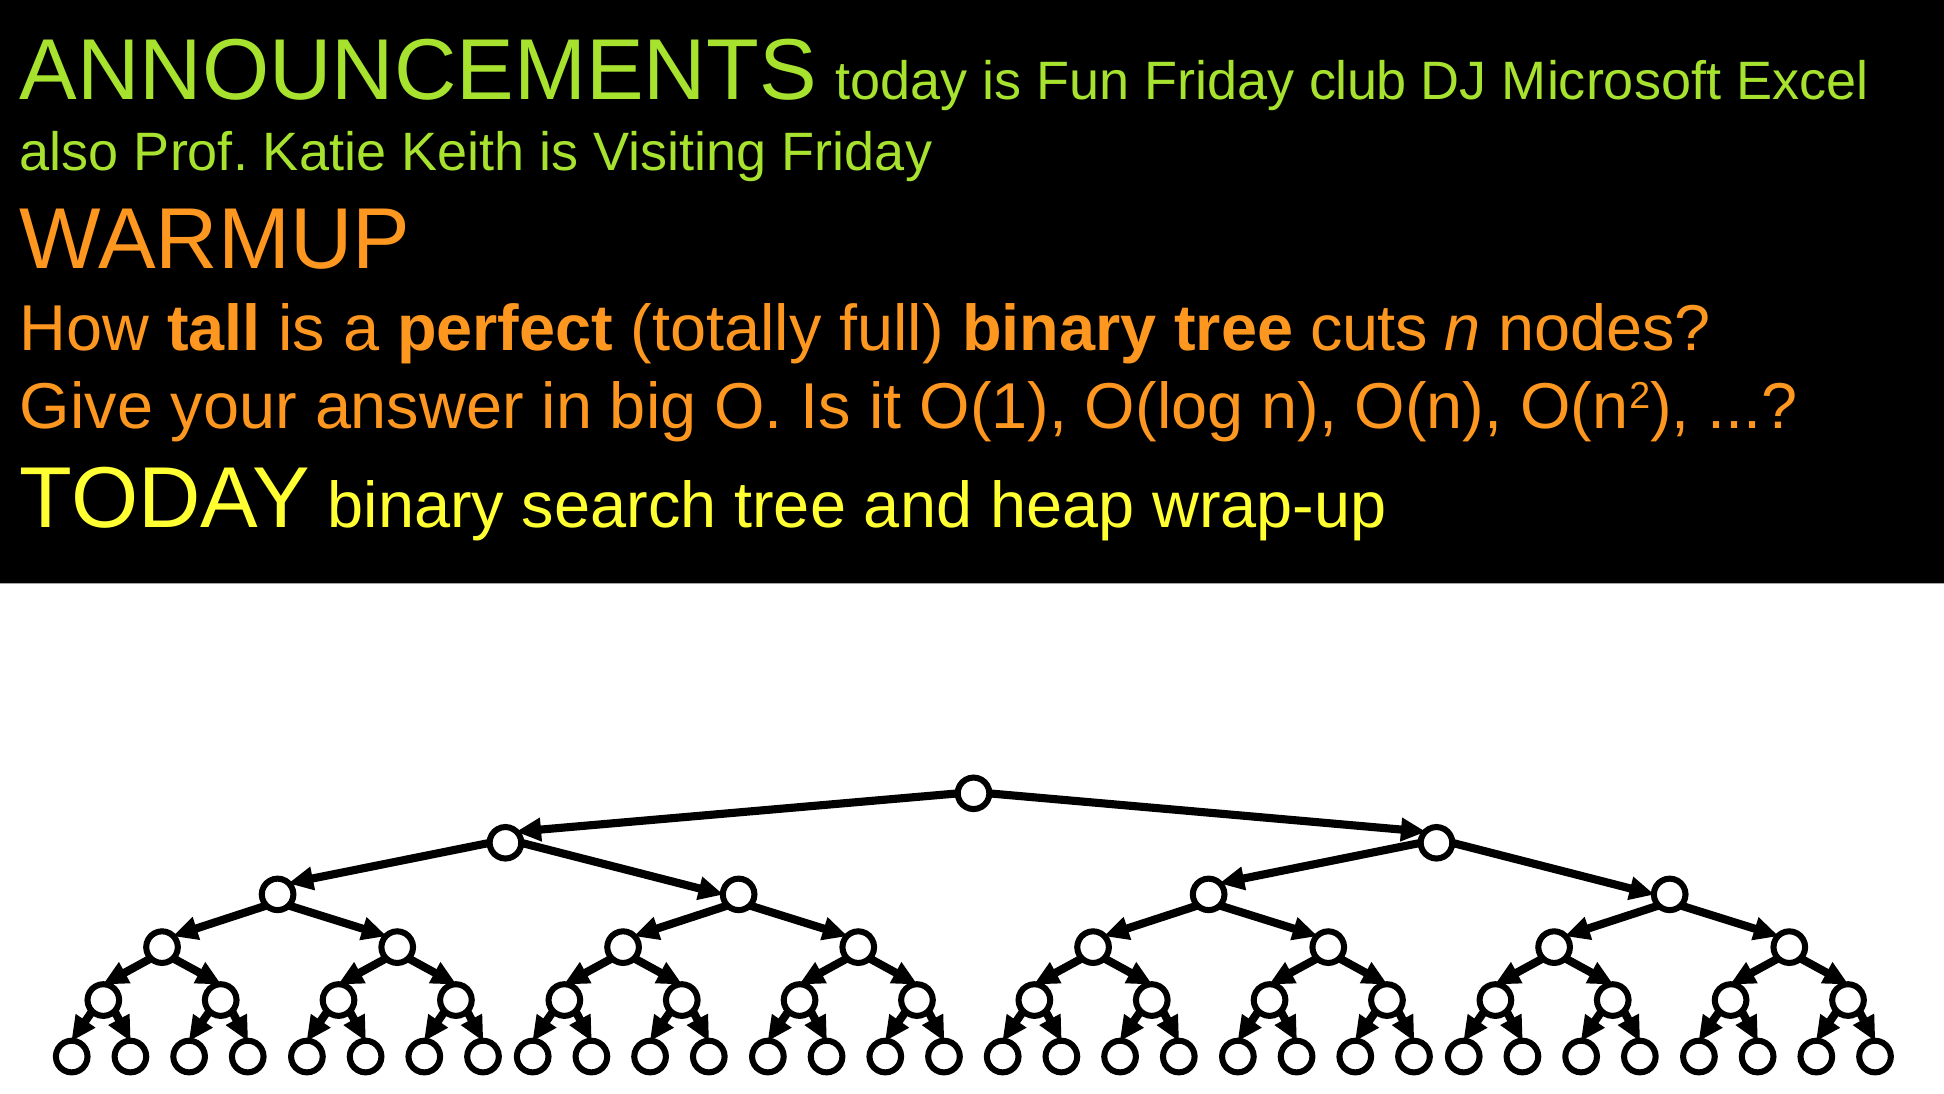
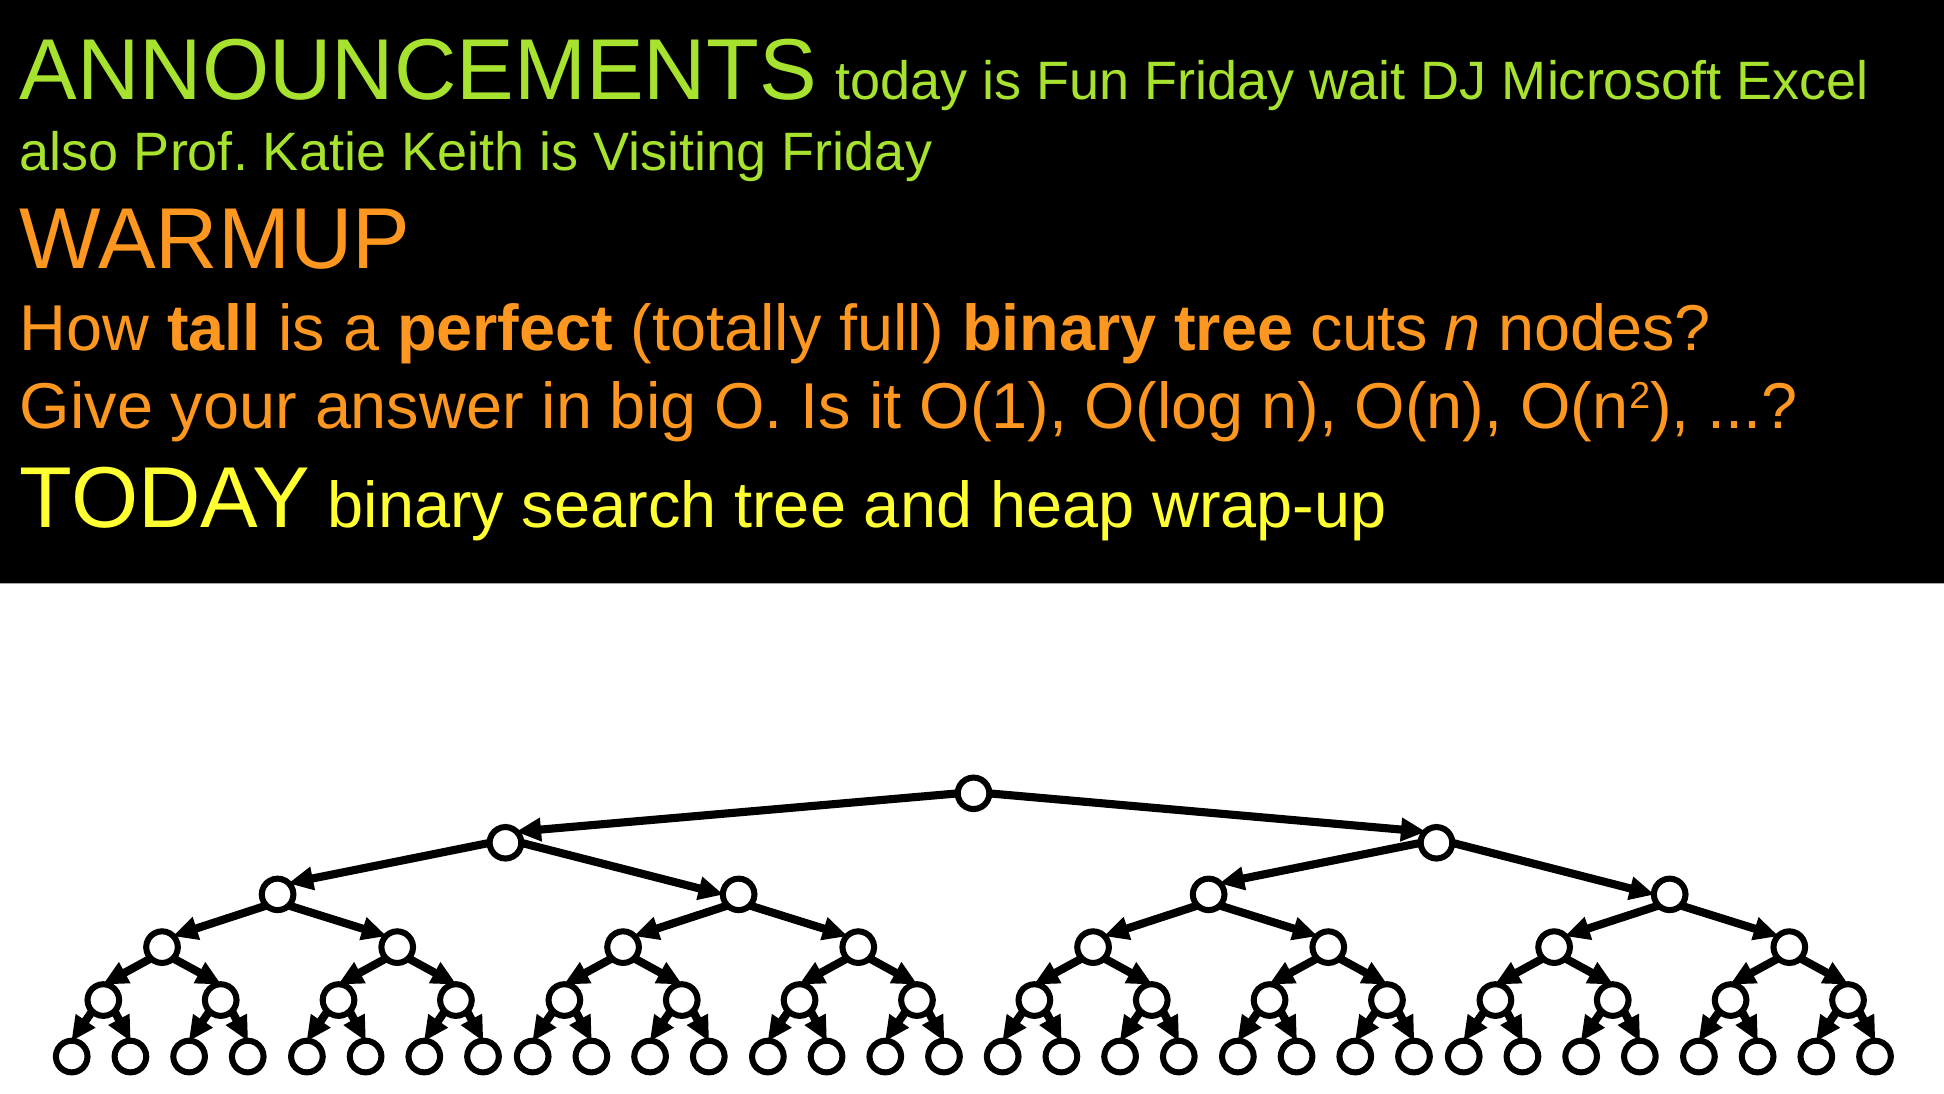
club: club -> wait (1358, 82)
